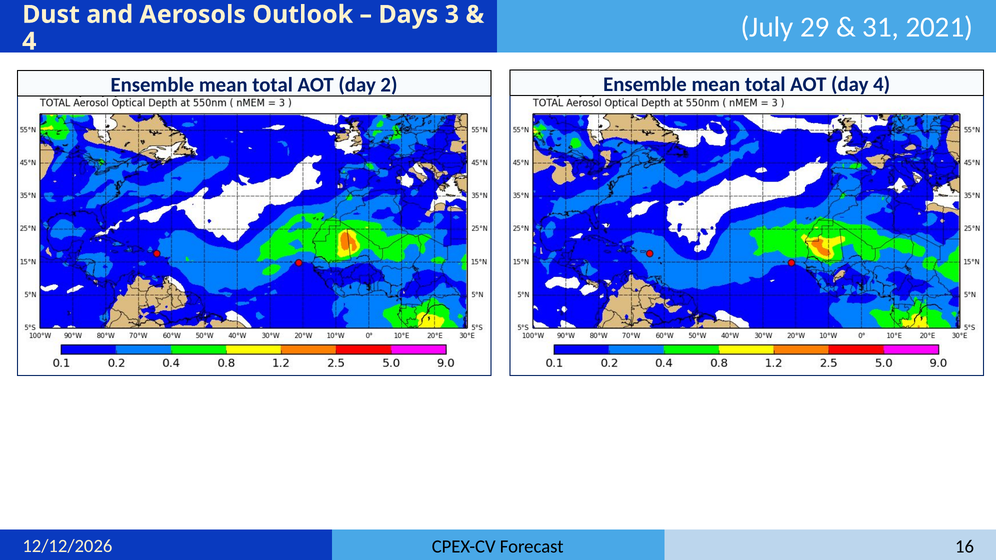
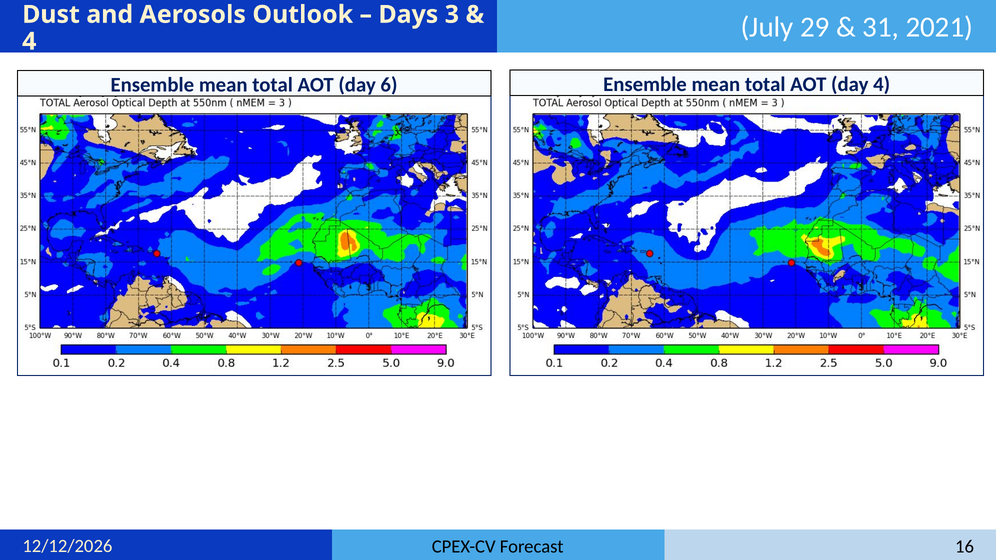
2: 2 -> 6 (389, 85)
